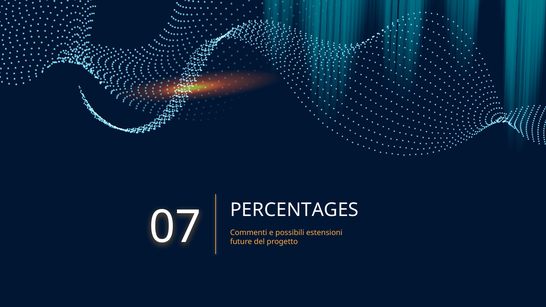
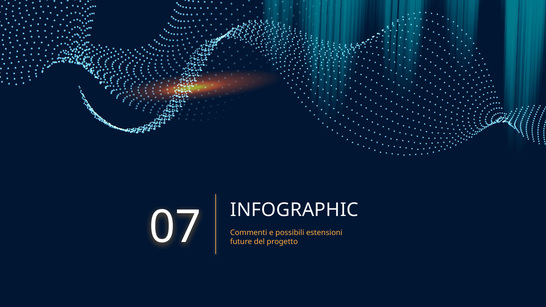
PERCENTAGES: PERCENTAGES -> INFOGRAPHIC (294, 210)
